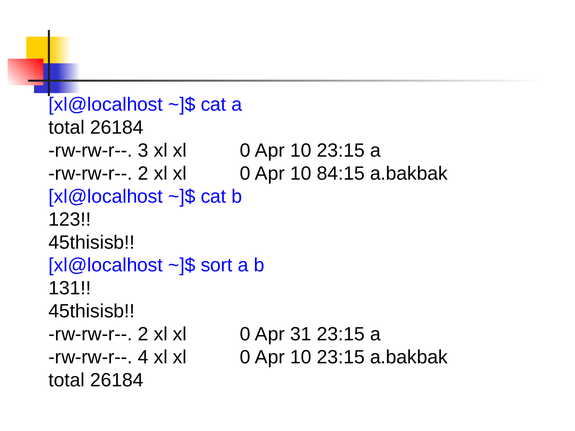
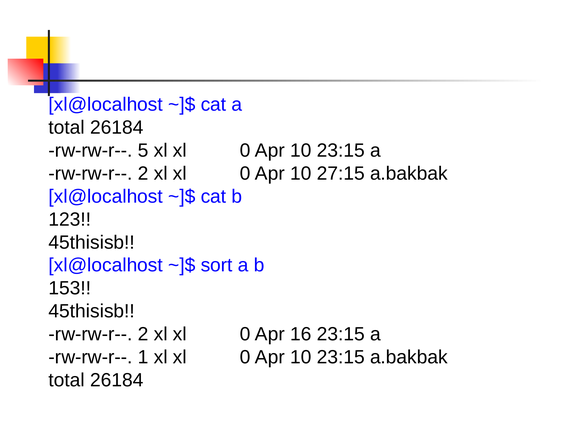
3: 3 -> 5 (143, 150)
84:15: 84:15 -> 27:15 (341, 173)
131: 131 -> 153 (70, 288)
31: 31 -> 16 (301, 334)
4: 4 -> 1 (143, 357)
